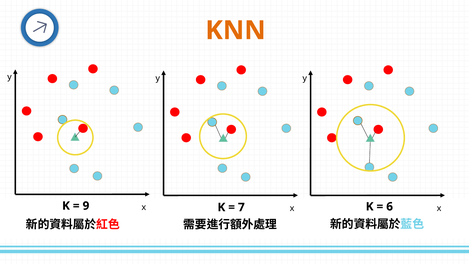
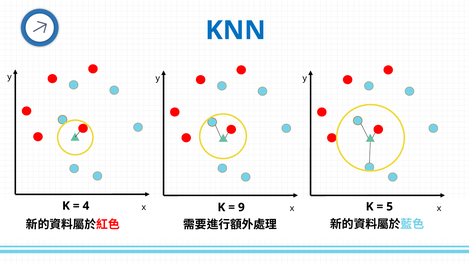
KNN colour: orange -> blue (236, 30)
9: 9 -> 4 (86, 206)
6: 6 -> 5 (390, 206)
7: 7 -> 9 (241, 207)
